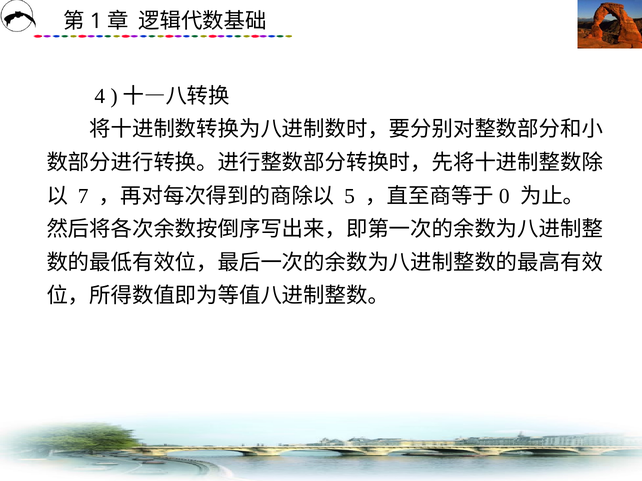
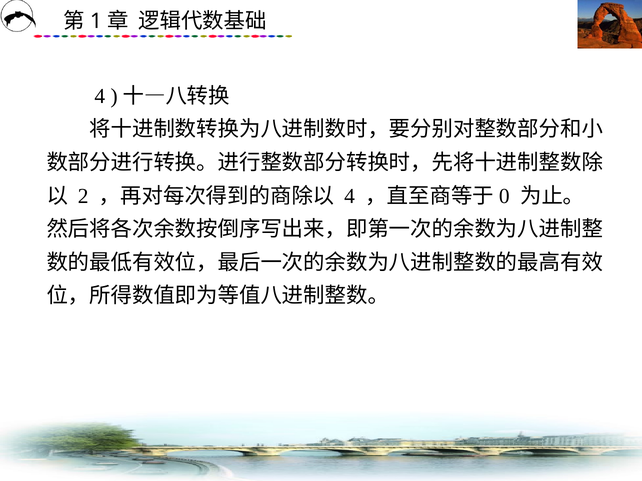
7: 7 -> 2 (83, 196)
5: 5 -> 4 (350, 196)
